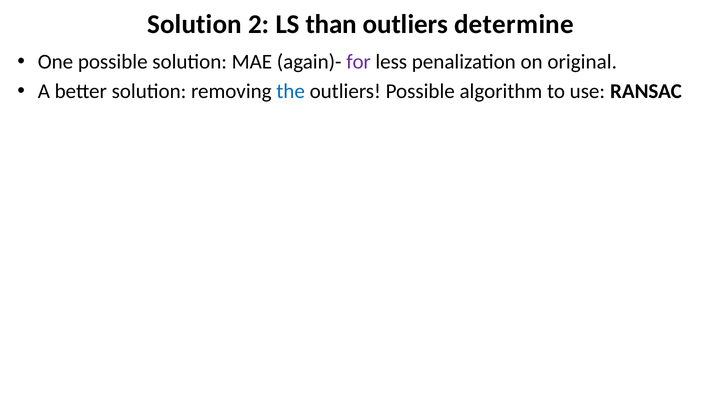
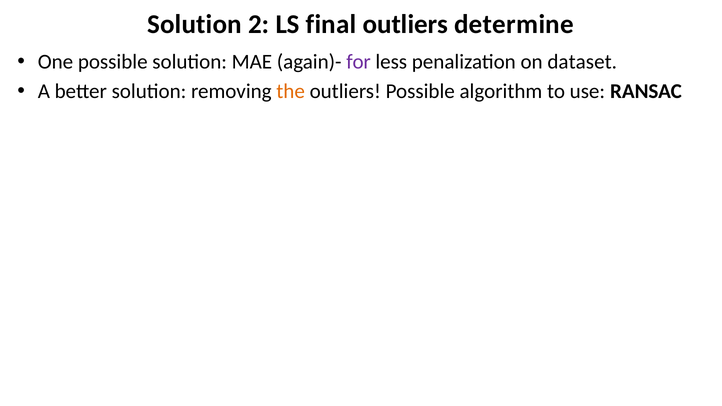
than: than -> final (331, 24)
original: original -> dataset (582, 62)
the colour: blue -> orange (291, 91)
